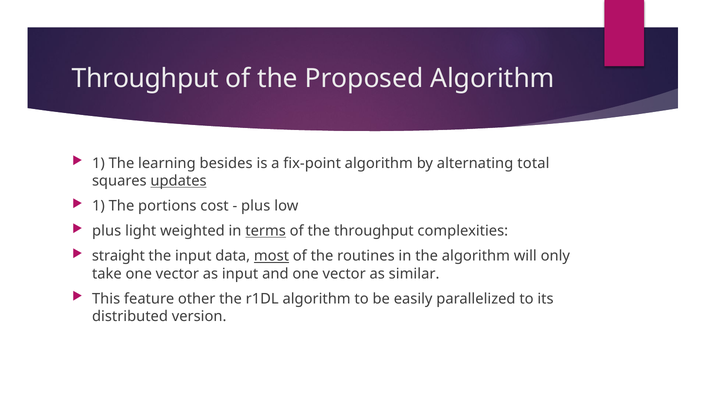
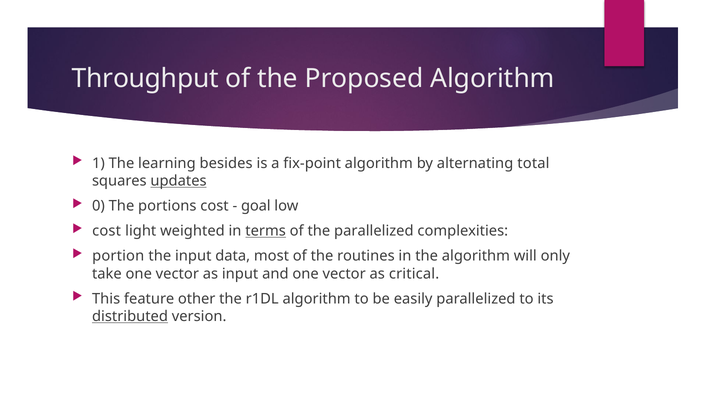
1: 1 -> 0 (98, 206)
plus: plus -> goal (256, 206)
plus: plus -> cost (107, 231)
the throughput: throughput -> parallelized (374, 231)
straight: straight -> portion (118, 256)
most underline: present -> none (271, 256)
similar: similar -> critical (414, 274)
distributed underline: none -> present (130, 316)
